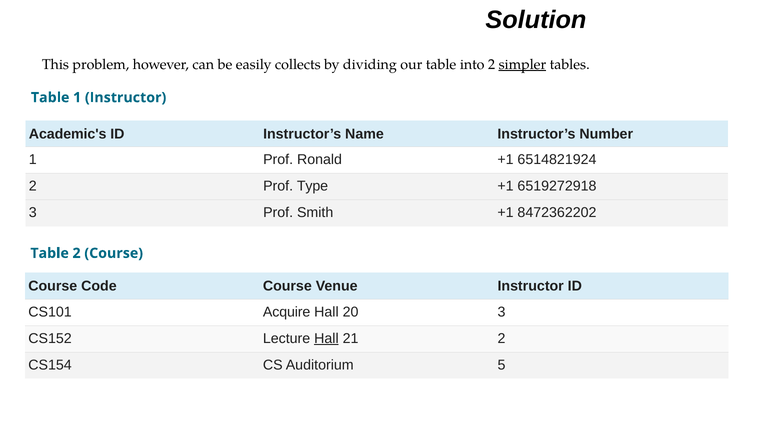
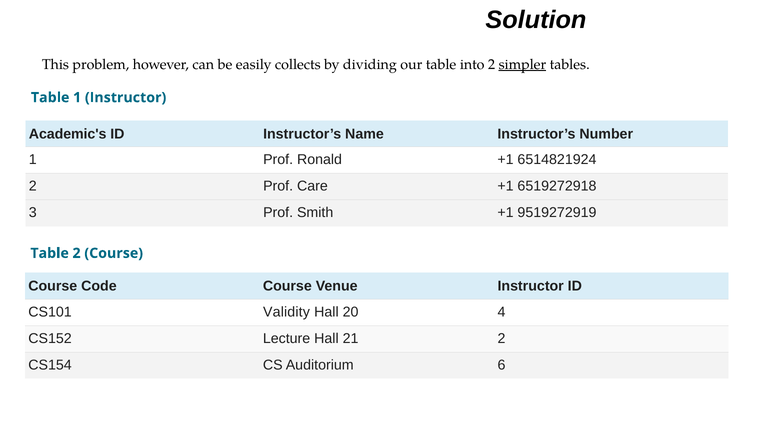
Type: Type -> Care (312, 186)
8472362202: 8472362202 -> 9519272919 (557, 213)
Acquire: Acquire -> Validity (287, 312)
20 3: 3 -> 4 (501, 312)
Hall underline: present -> none (326, 339)
5: 5 -> 6 (501, 365)
